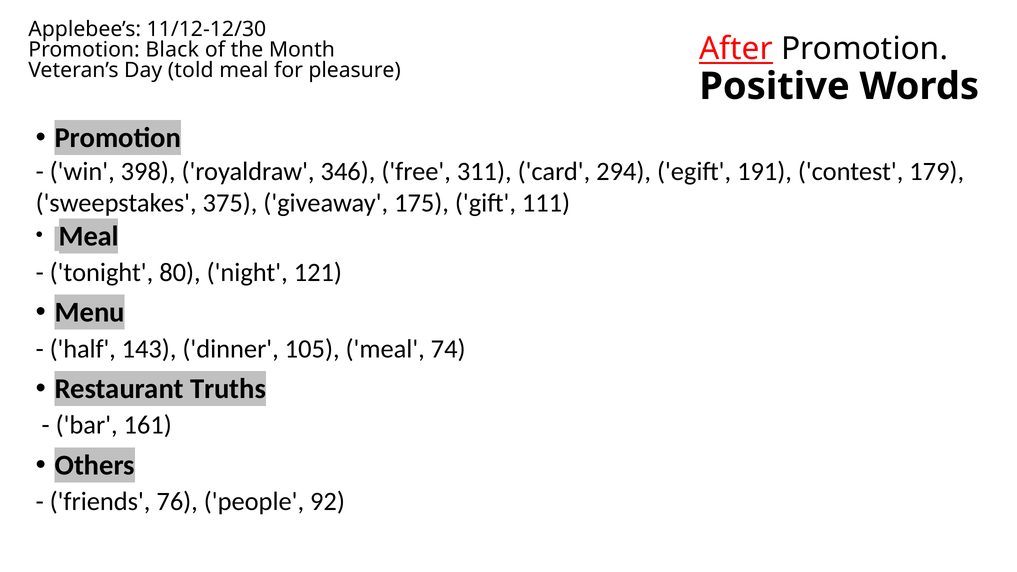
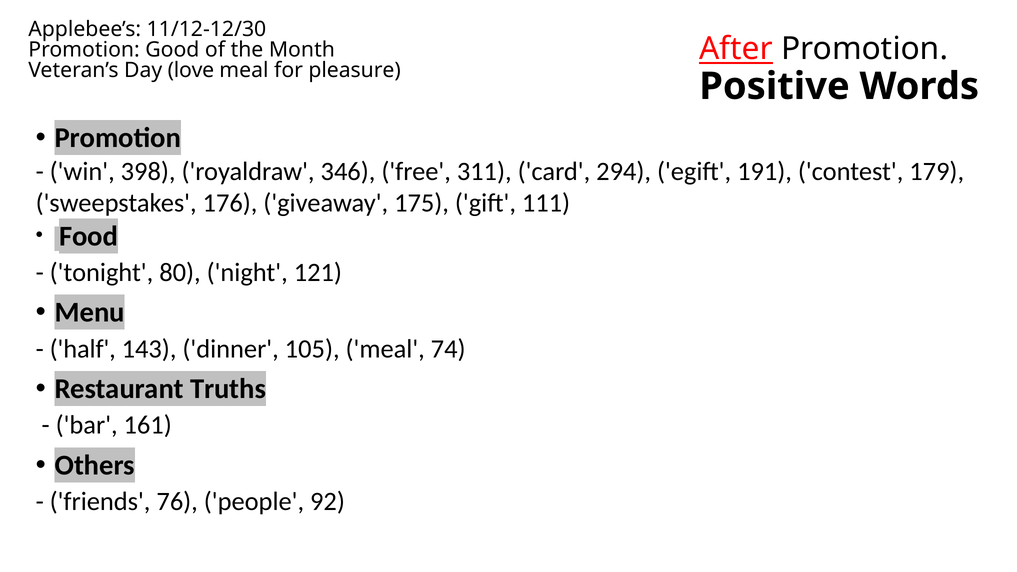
Black: Black -> Good (172, 50)
told: told -> love (191, 70)
375: 375 -> 176 (230, 203)
Meal: Meal -> Food (89, 236)
